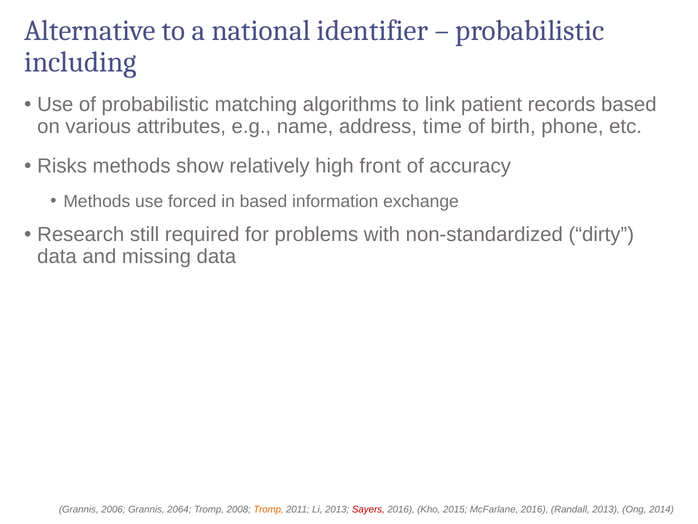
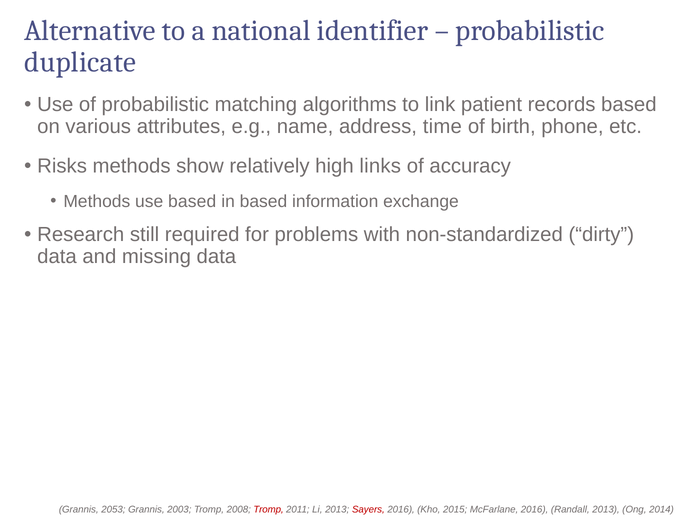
including: including -> duplicate (80, 62)
front: front -> links (380, 166)
use forced: forced -> based (192, 201)
2006: 2006 -> 2053 (113, 509)
2064: 2064 -> 2003 (179, 509)
Tromp colour: orange -> red (269, 509)
